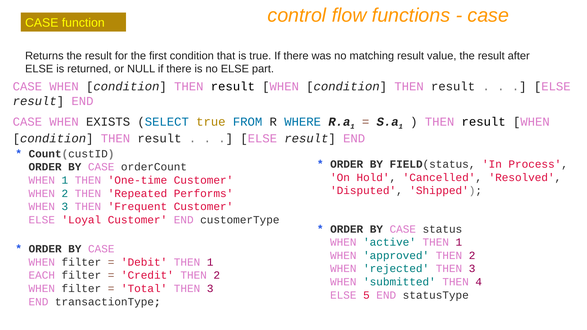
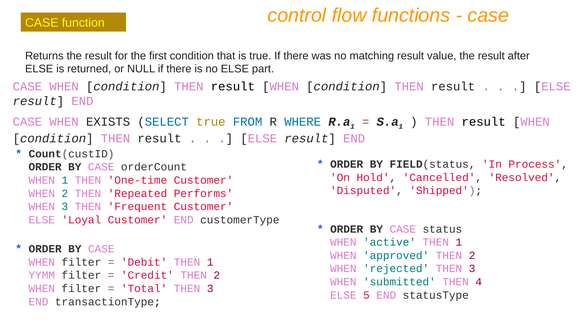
EACH: EACH -> YYMM (42, 276)
